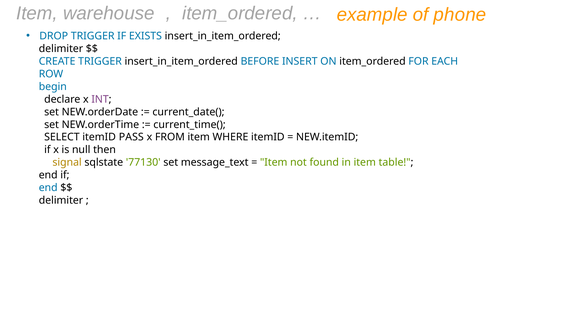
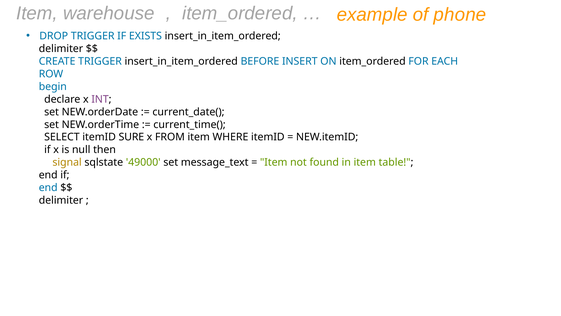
PASS: PASS -> SURE (131, 137)
77130: 77130 -> 49000 (143, 162)
